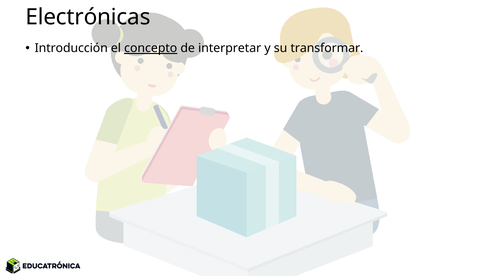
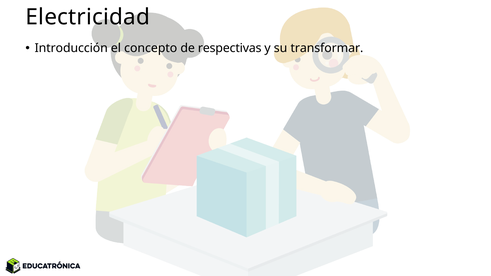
Electrónicas: Electrónicas -> Electricidad (88, 17)
concepto underline: present -> none (151, 48)
interpretar: interpretar -> respectivas (230, 48)
